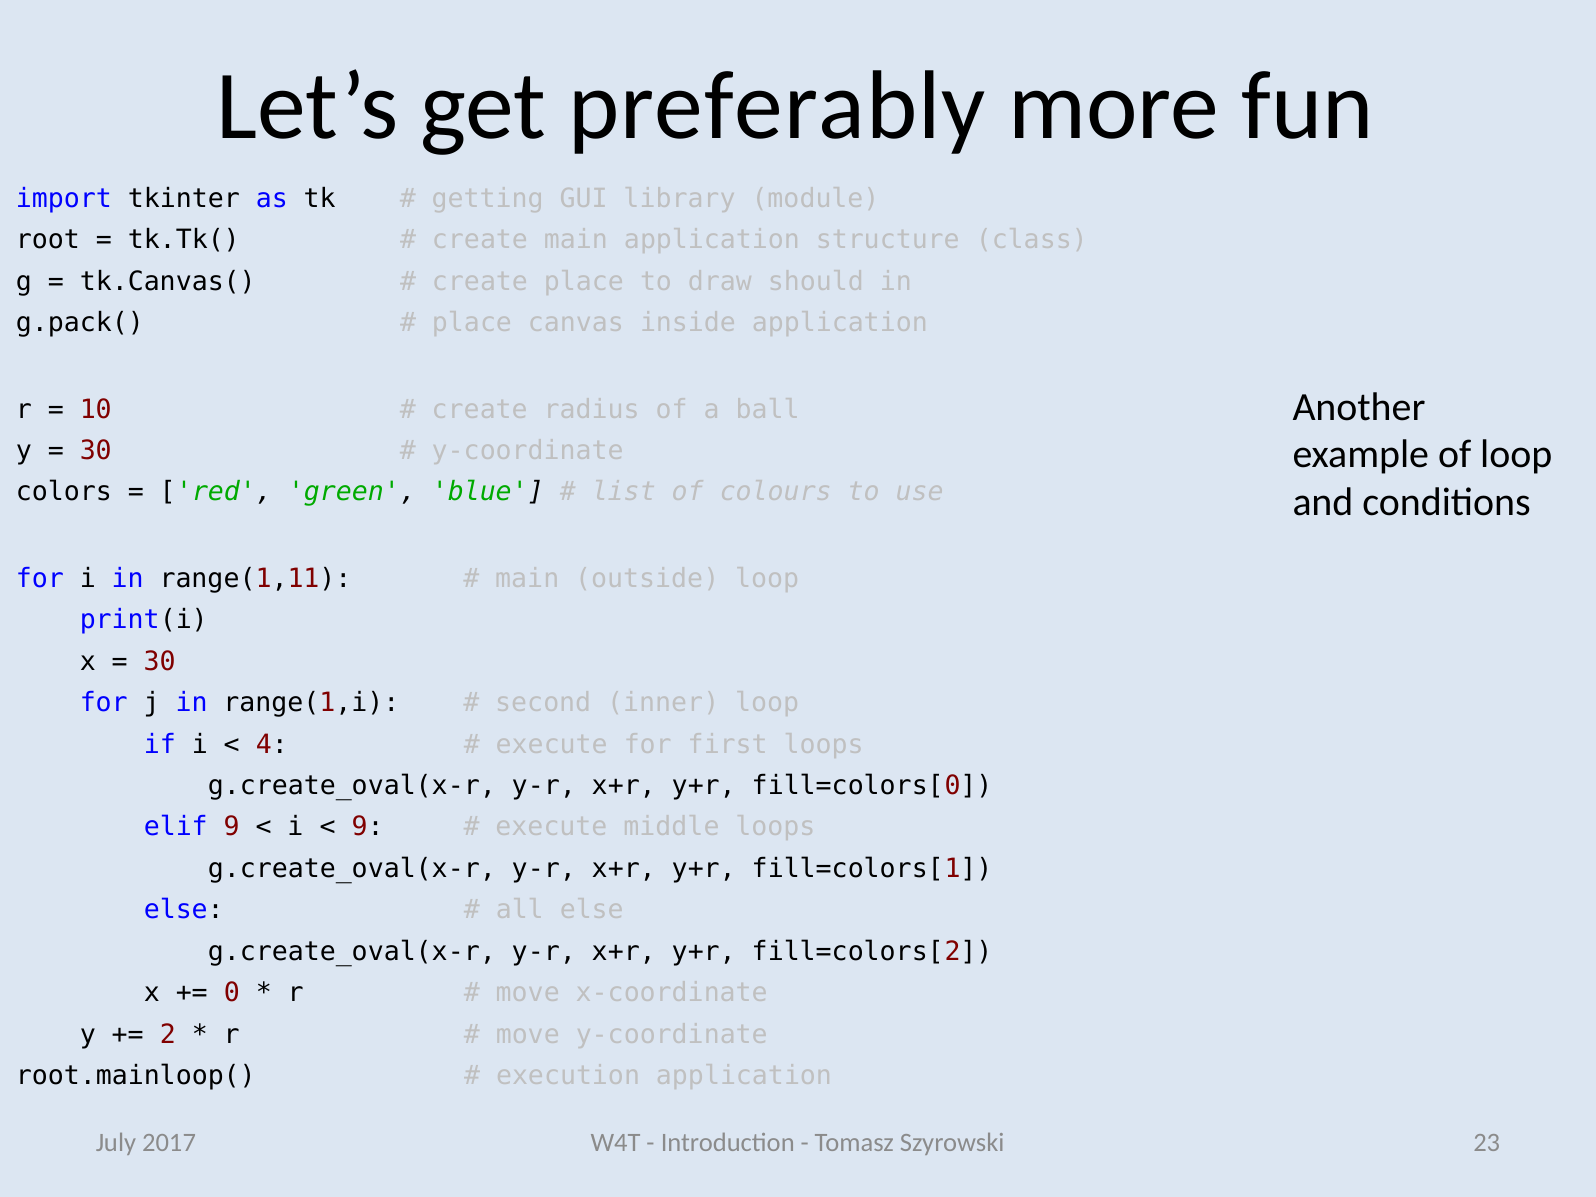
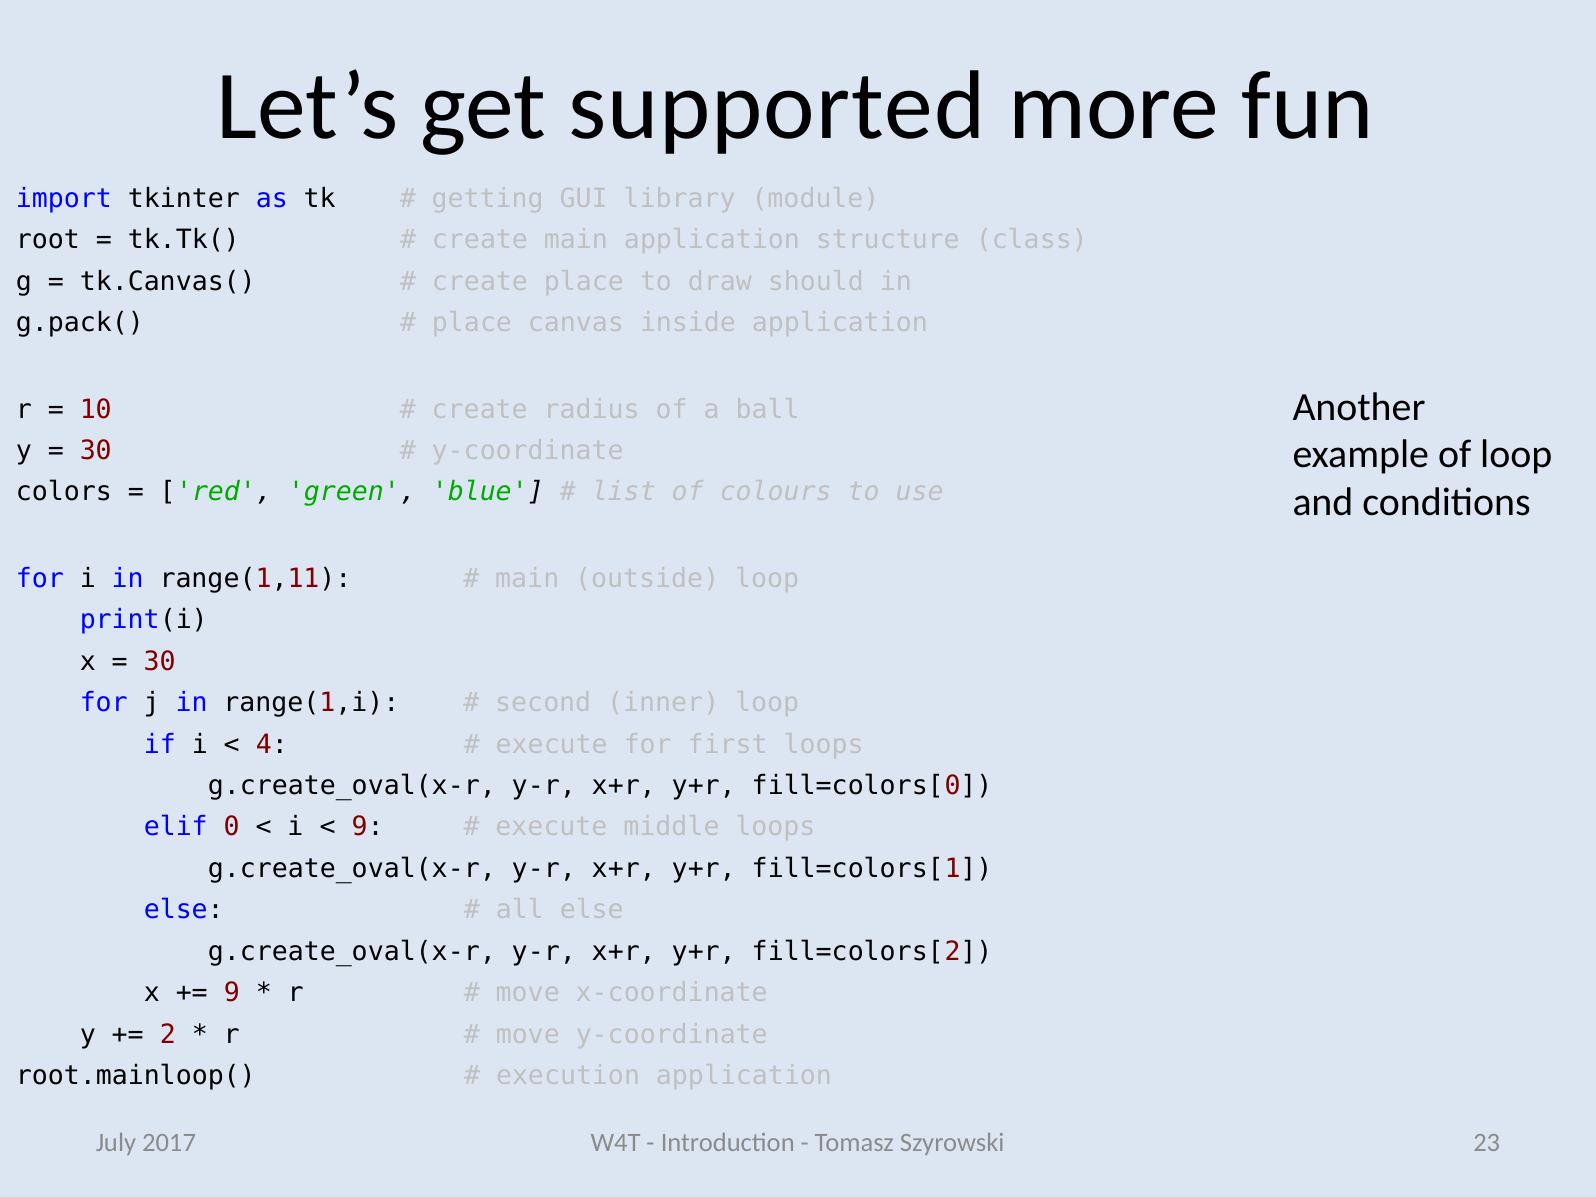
preferably: preferably -> supported (777, 107)
elif 9: 9 -> 0 (232, 827)
0: 0 -> 9 (232, 993)
